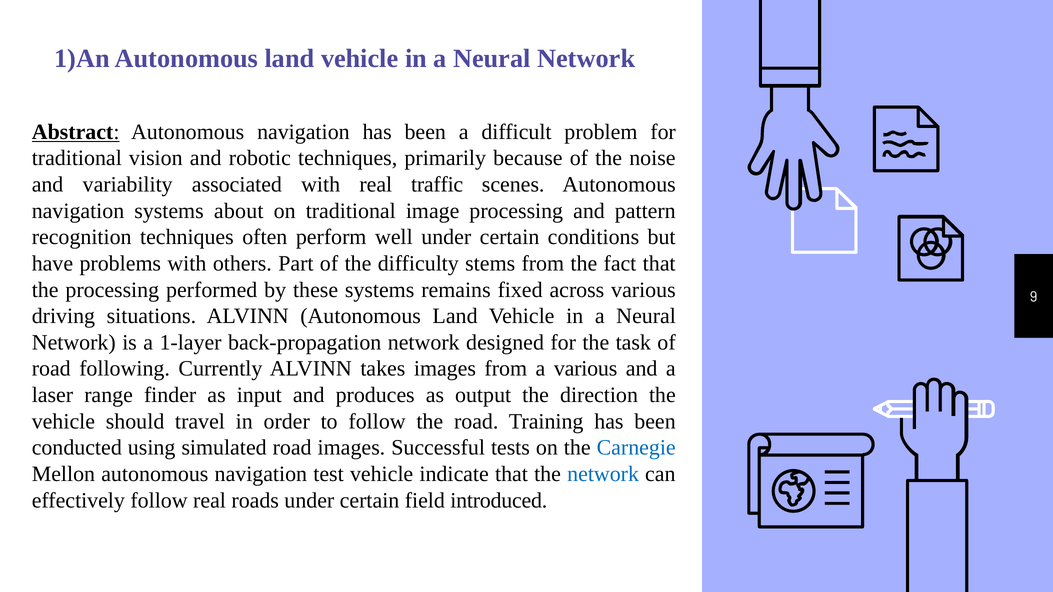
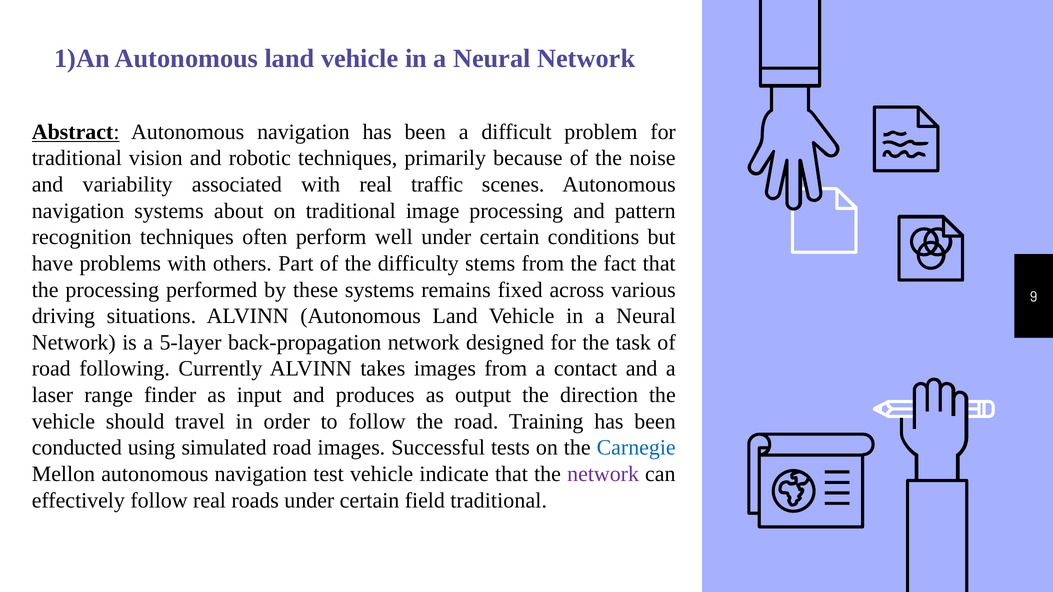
1-layer: 1-layer -> 5-layer (191, 343)
a various: various -> contact (586, 369)
network colour: blue -> purple (603, 474)
field introduced: introduced -> traditional (499, 501)
